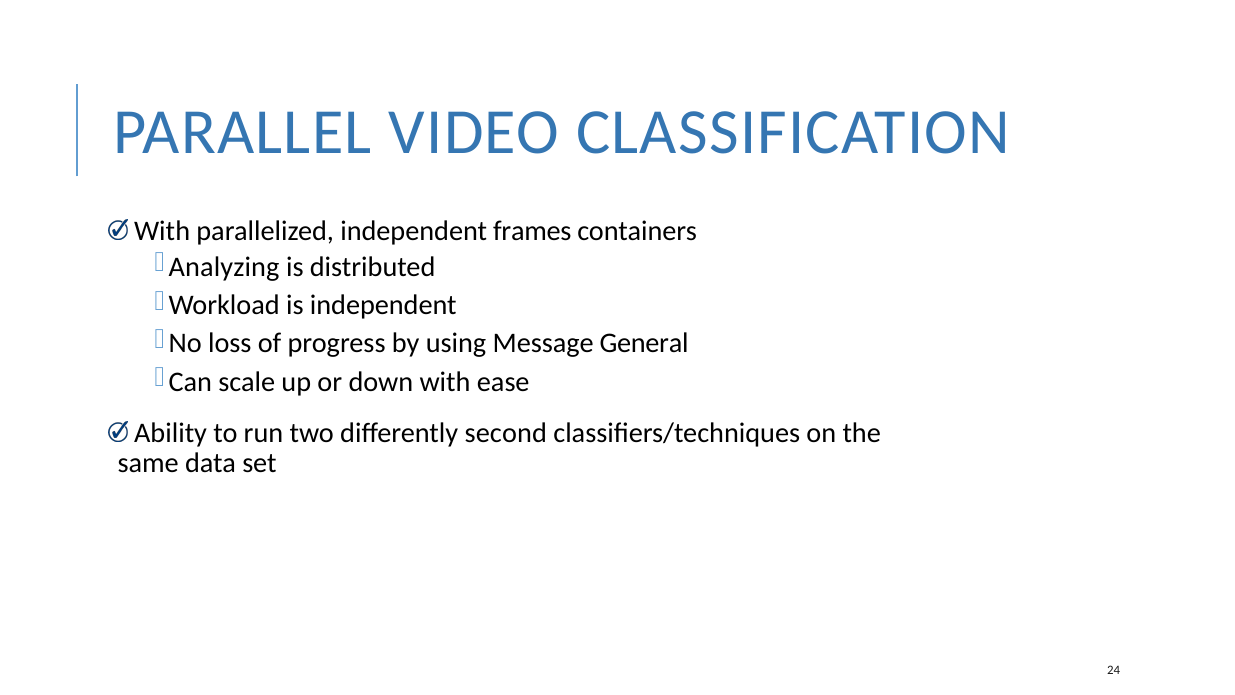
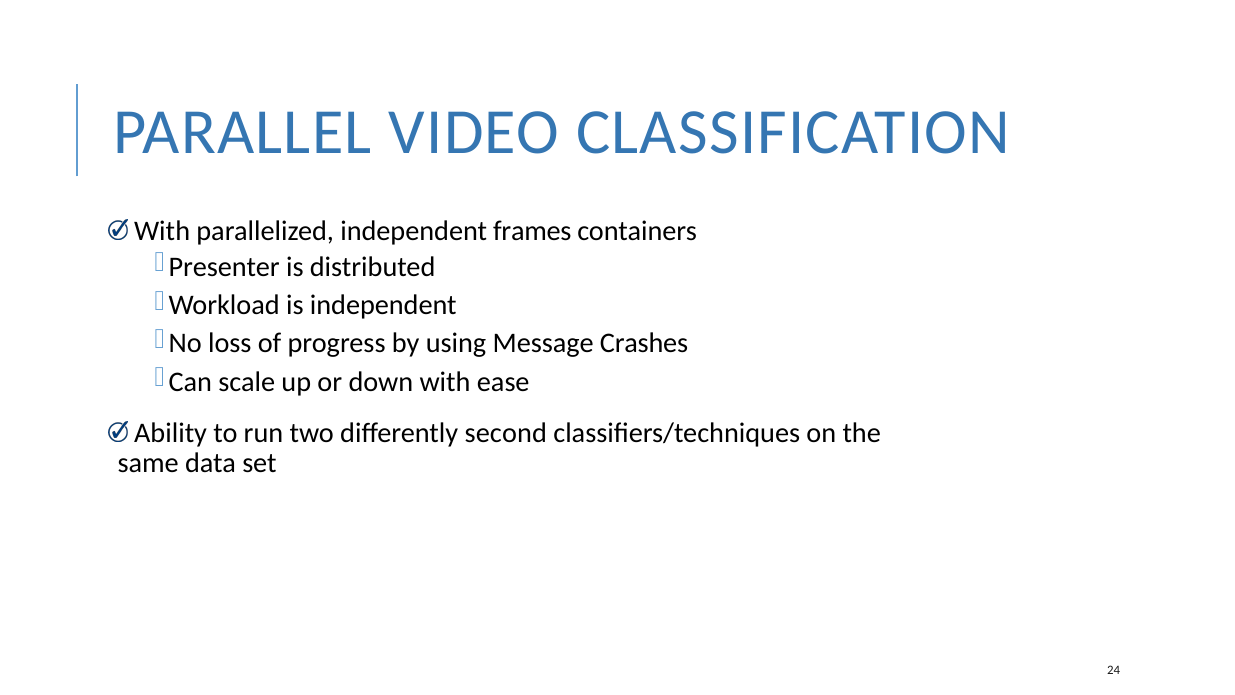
Analyzing: Analyzing -> Presenter (224, 267)
General: General -> Crashes (644, 343)
